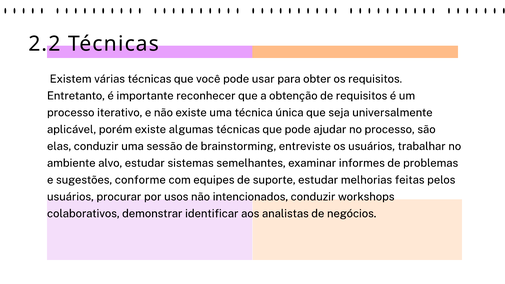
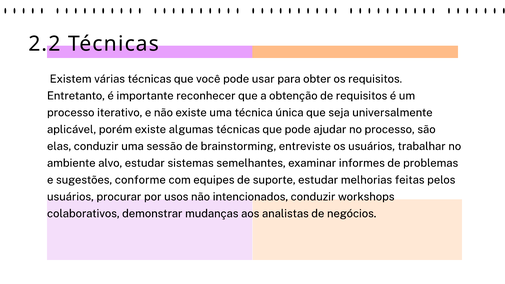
identificar: identificar -> mudanças (212, 214)
